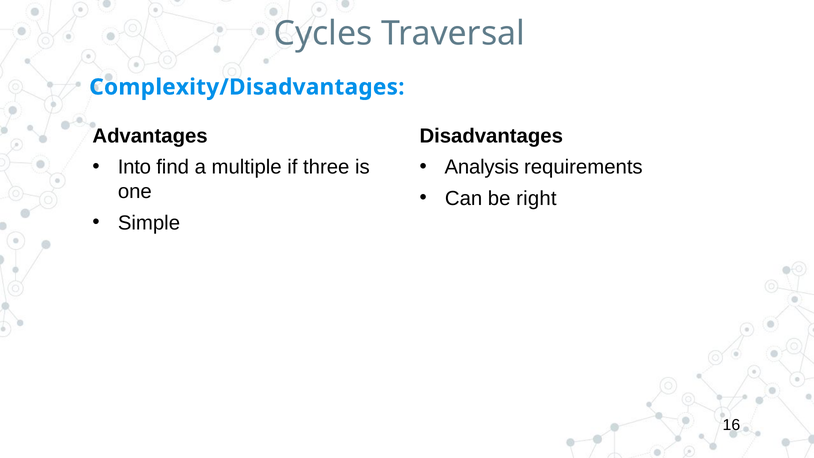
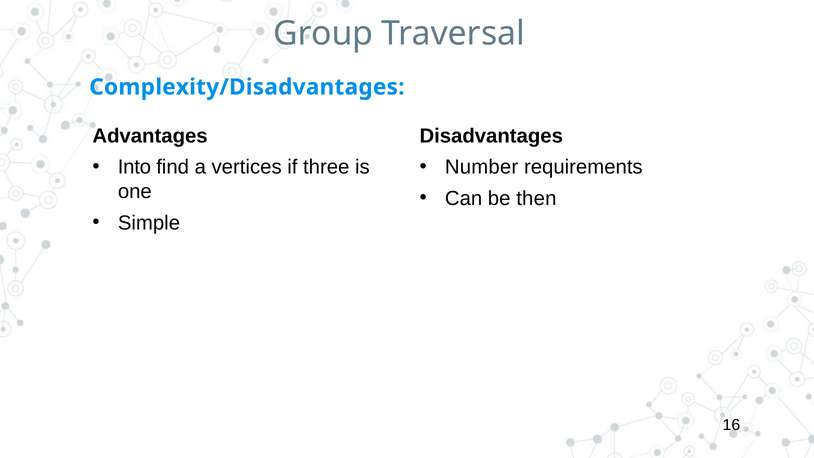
Cycles: Cycles -> Group (323, 33)
multiple: multiple -> vertices (247, 167)
Analysis: Analysis -> Number (482, 167)
right: right -> then (536, 198)
